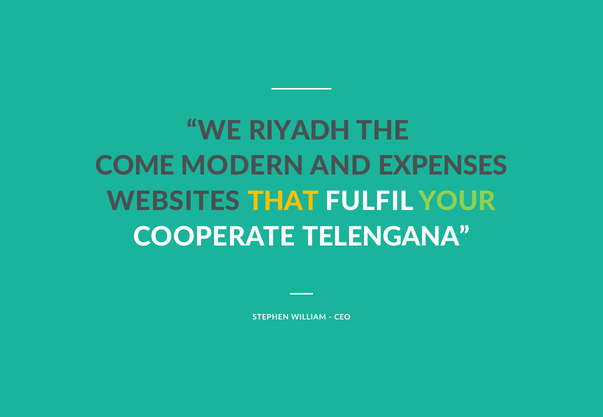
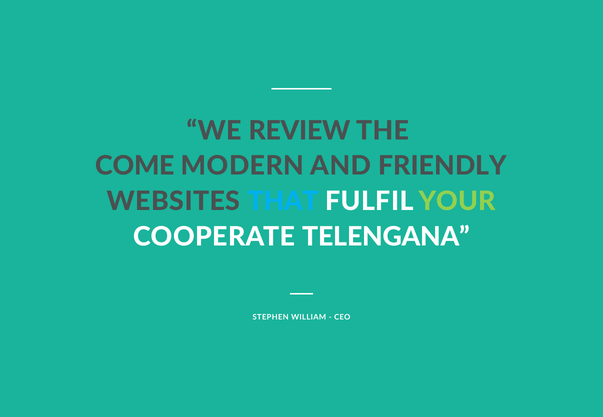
RIYADH: RIYADH -> REVIEW (300, 131)
EXPENSES: EXPENSES -> FRIENDLY (443, 166)
THAT colour: yellow -> light blue (283, 202)
